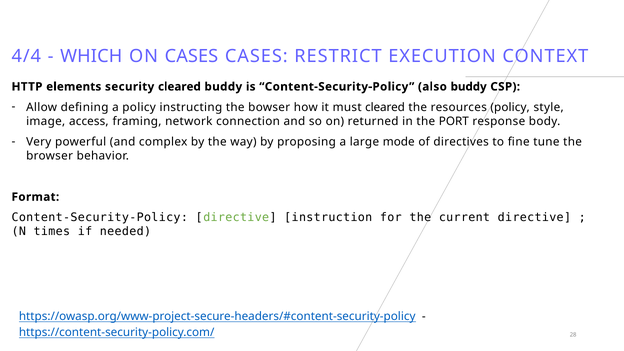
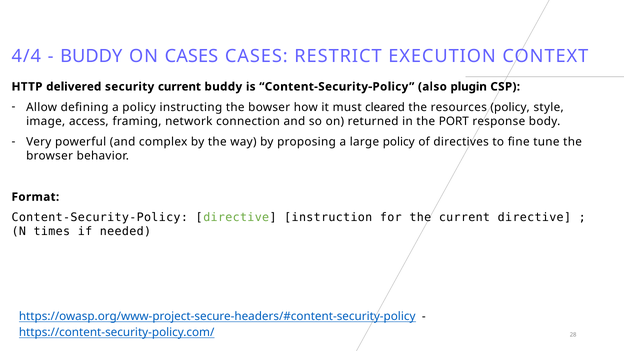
WHICH: WHICH -> BUDDY (91, 56)
elements: elements -> delivered (74, 87)
security cleared: cleared -> current (179, 87)
also buddy: buddy -> plugin (469, 87)
large mode: mode -> policy (399, 142)
